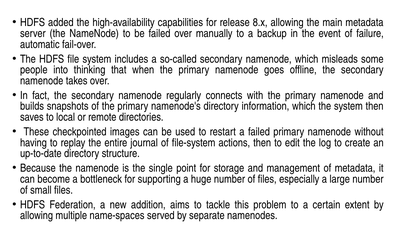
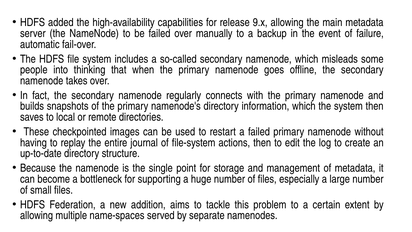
8.x: 8.x -> 9.x (260, 23)
